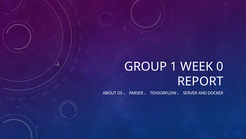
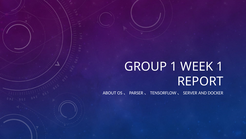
WEEK 0: 0 -> 1 (220, 66)
